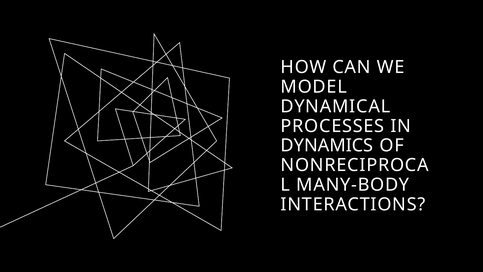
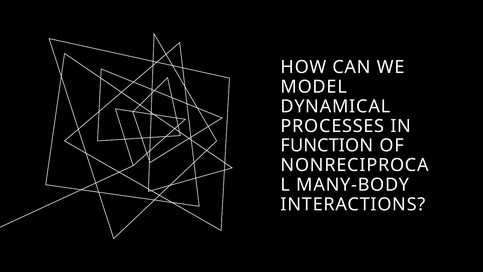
DYNAMICS: DYNAMICS -> FUNCTION (327, 145)
